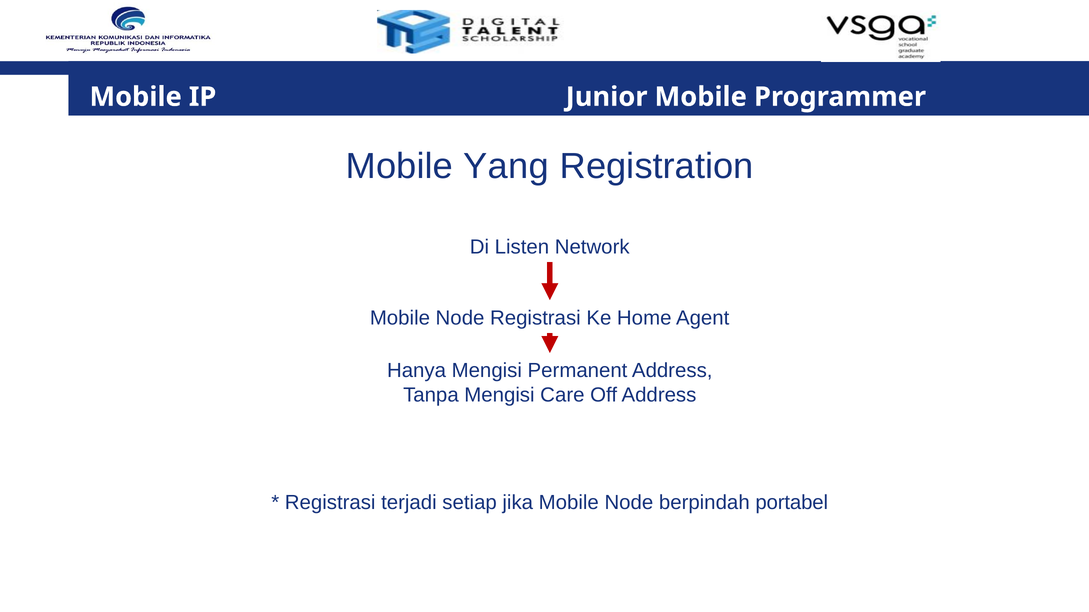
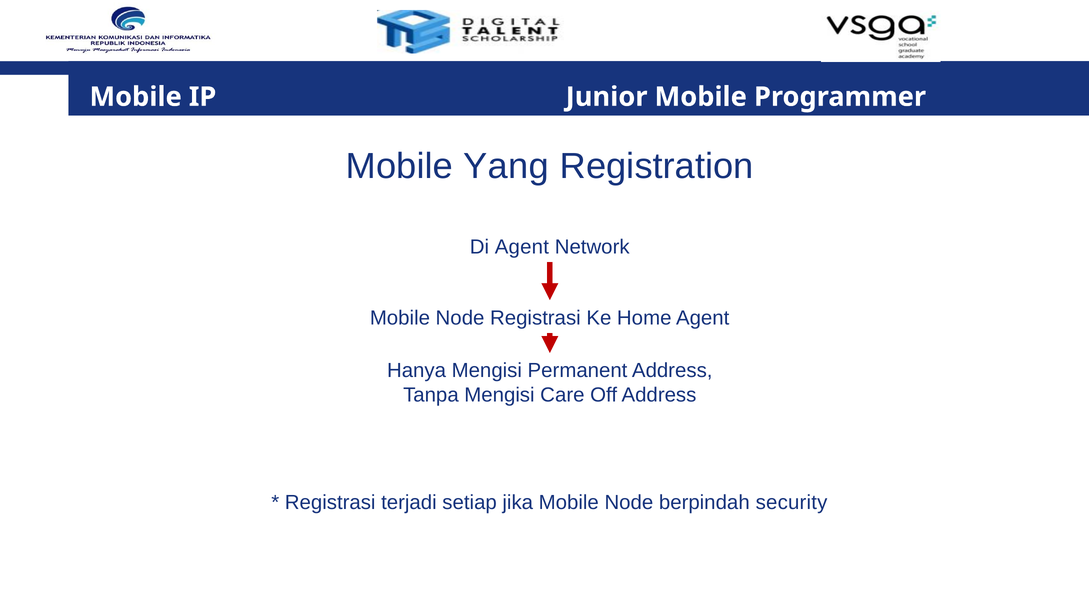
Di Listen: Listen -> Agent (522, 247)
portabel: portabel -> security (792, 503)
